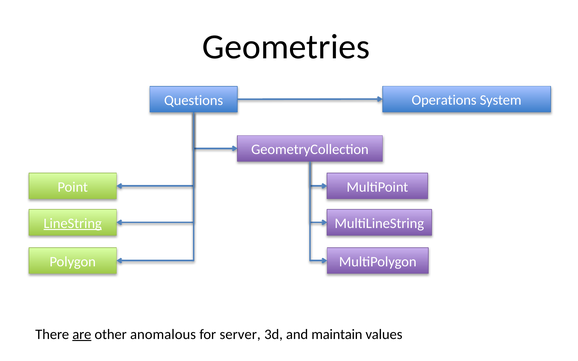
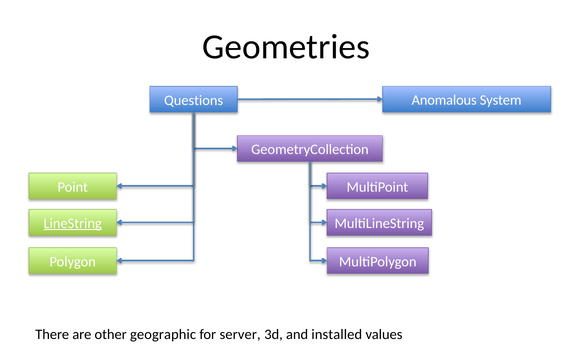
Operations: Operations -> Anomalous (444, 100)
are underline: present -> none (82, 335)
anomalous: anomalous -> geographic (163, 335)
maintain: maintain -> installed (337, 335)
